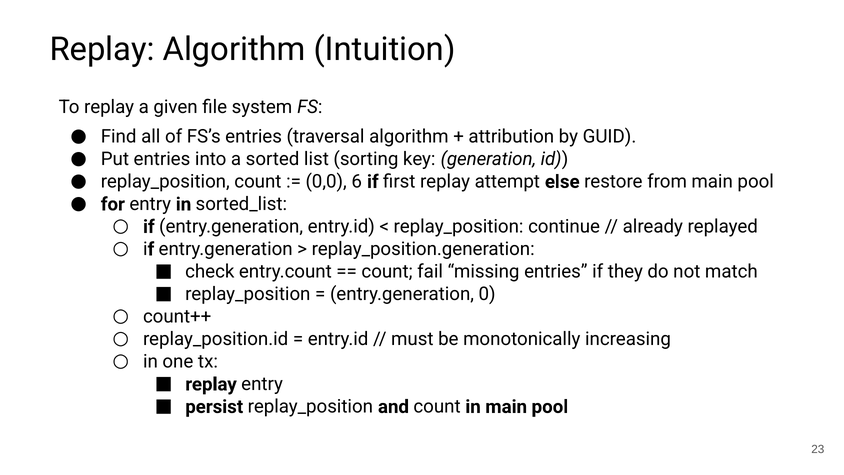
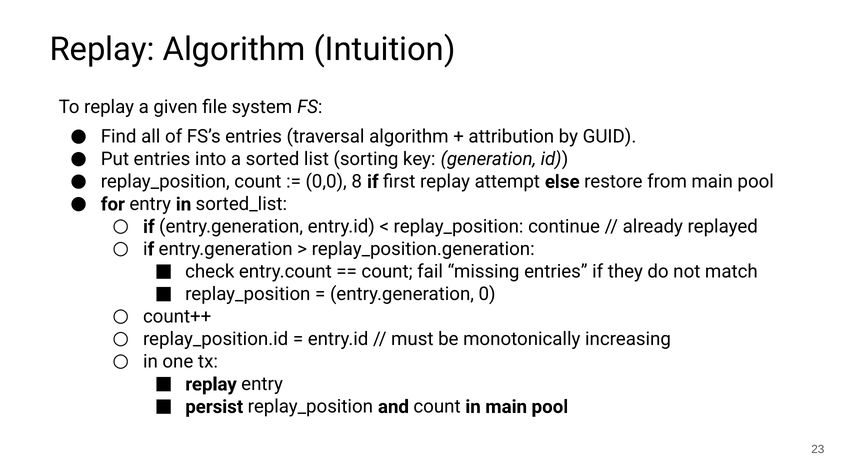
6: 6 -> 8 (357, 182)
